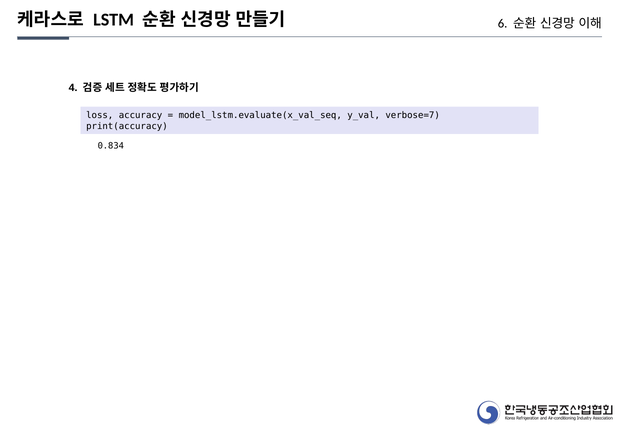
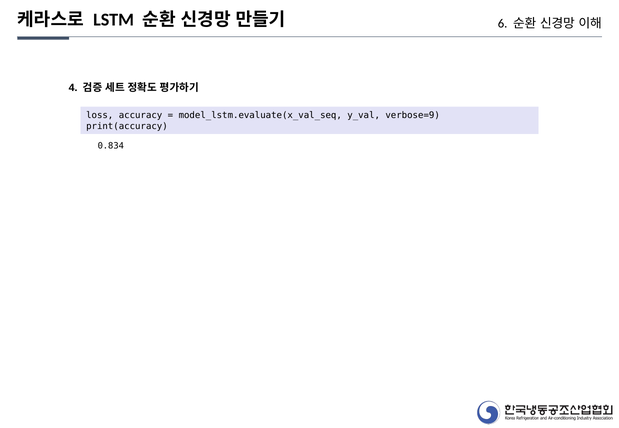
verbose=7: verbose=7 -> verbose=9 (413, 116)
